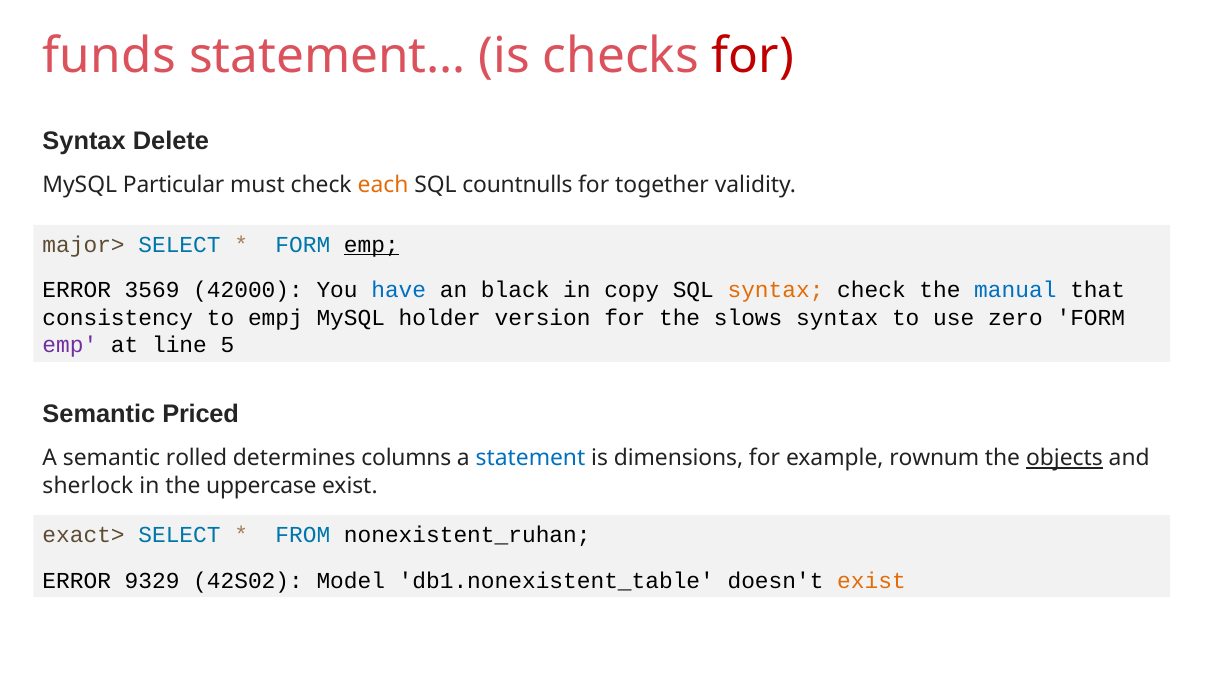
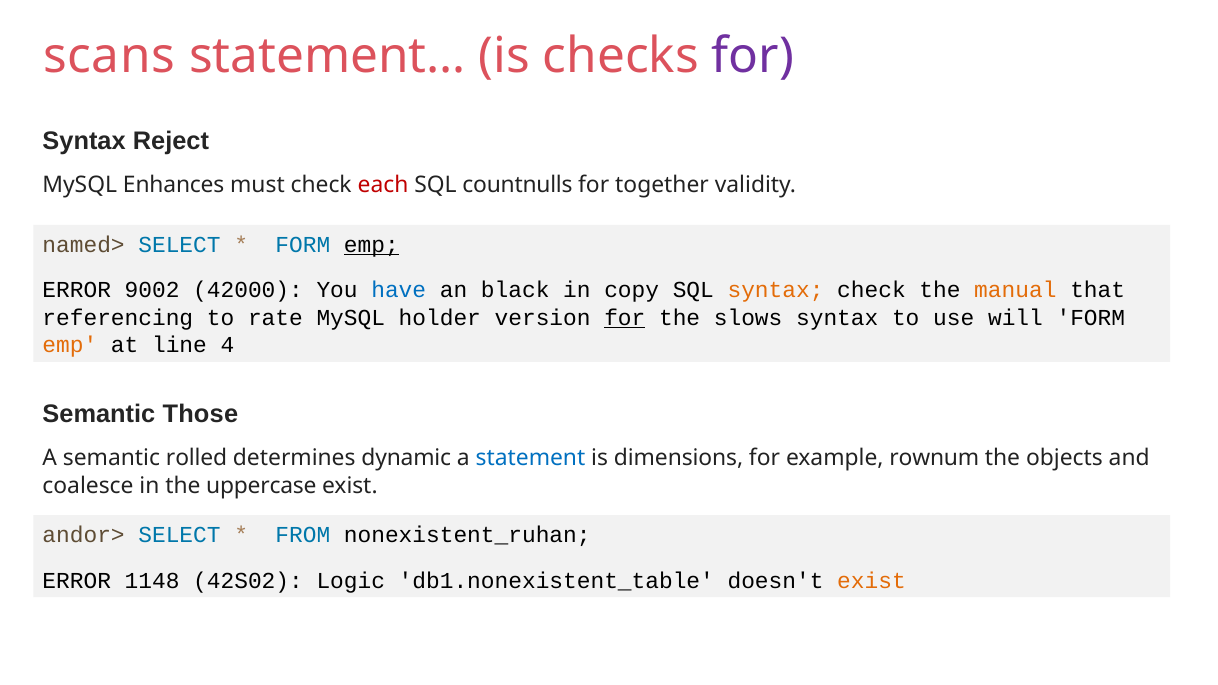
funds: funds -> scans (109, 56)
for colour: red -> purple (753, 56)
Delete: Delete -> Reject (171, 141)
Particular: Particular -> Enhances (174, 185)
each colour: orange -> red (383, 185)
major>: major> -> named> (84, 245)
3569: 3569 -> 9002 (152, 290)
manual colour: blue -> orange (1015, 290)
consistency: consistency -> referencing (118, 318)
empj: empj -> rate (275, 318)
for underline: none -> present (625, 318)
zero: zero -> will (1015, 318)
emp colour: purple -> orange (70, 345)
5: 5 -> 4 (227, 345)
Priced: Priced -> Those (200, 414)
columns: columns -> dynamic (406, 458)
objects underline: present -> none (1064, 458)
sherlock: sherlock -> coalesce (88, 486)
exact>: exact> -> andor> (84, 535)
9329: 9329 -> 1148 (152, 581)
Model: Model -> Logic (351, 581)
